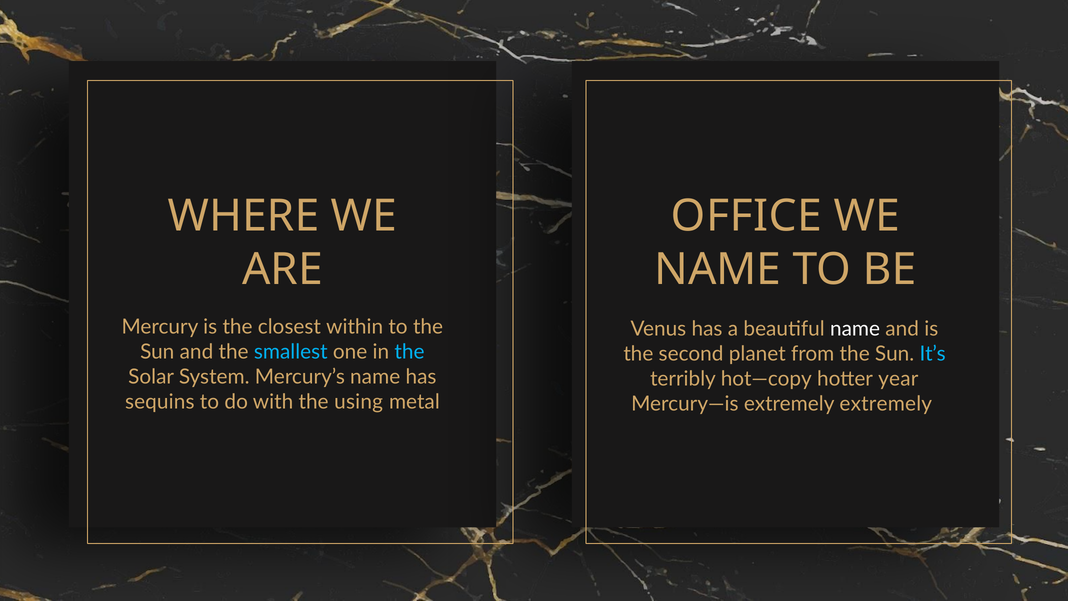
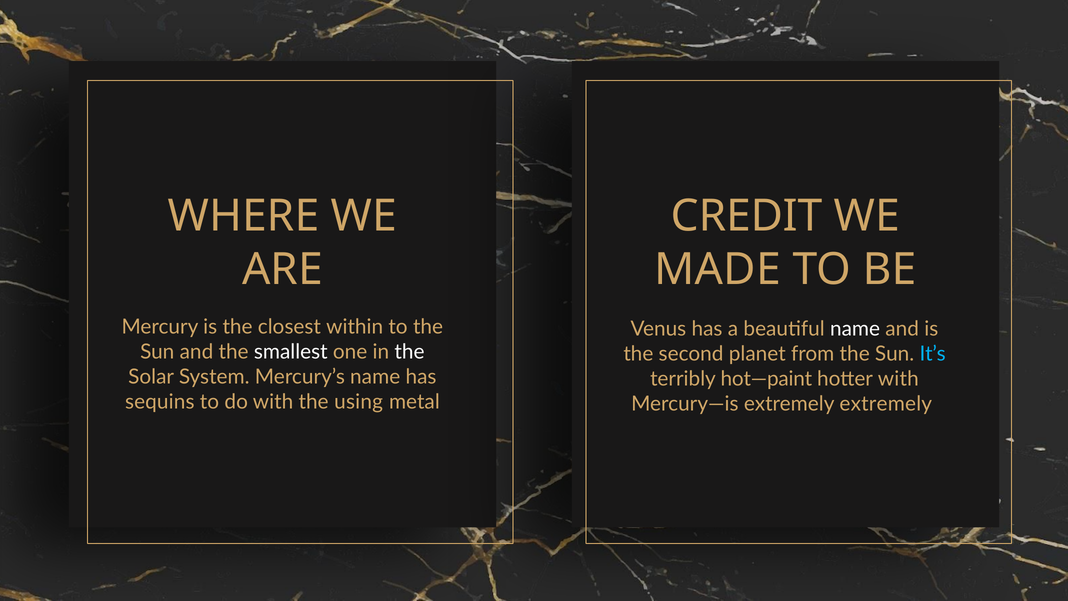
OFFICE: OFFICE -> CREDIT (747, 216)
NAME: NAME -> MADE (718, 269)
smallest colour: light blue -> white (291, 352)
the colour: light blue -> white (410, 352)
hot—copy: hot—copy -> hot—paint (766, 379)
hotter year: year -> with (898, 379)
